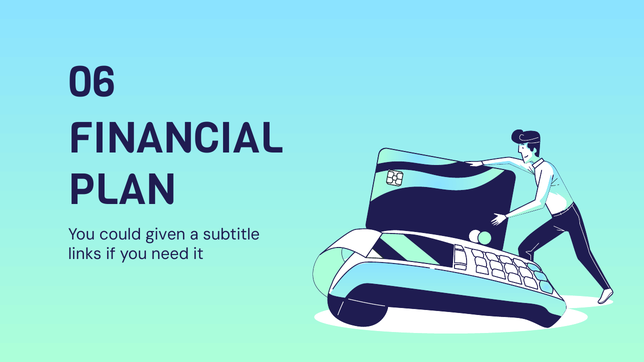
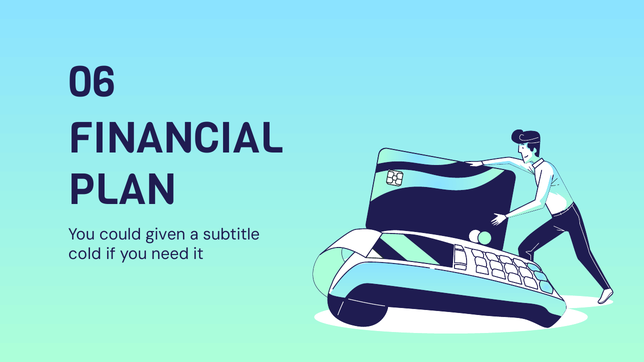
links: links -> cold (85, 254)
